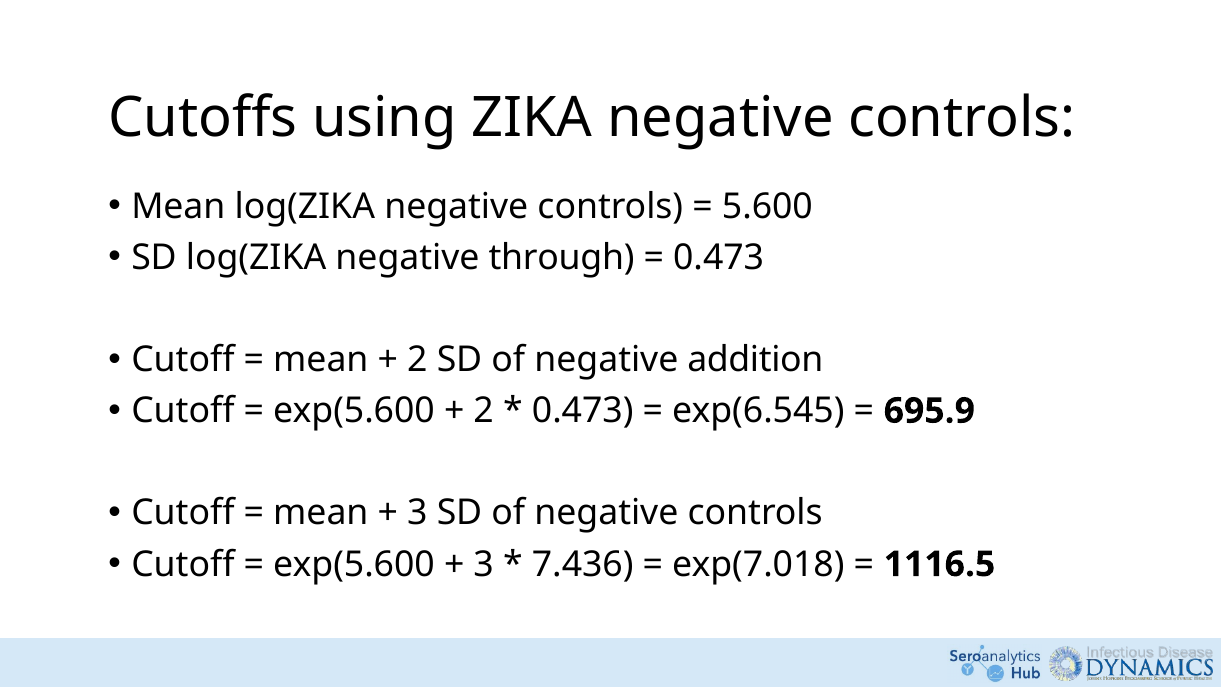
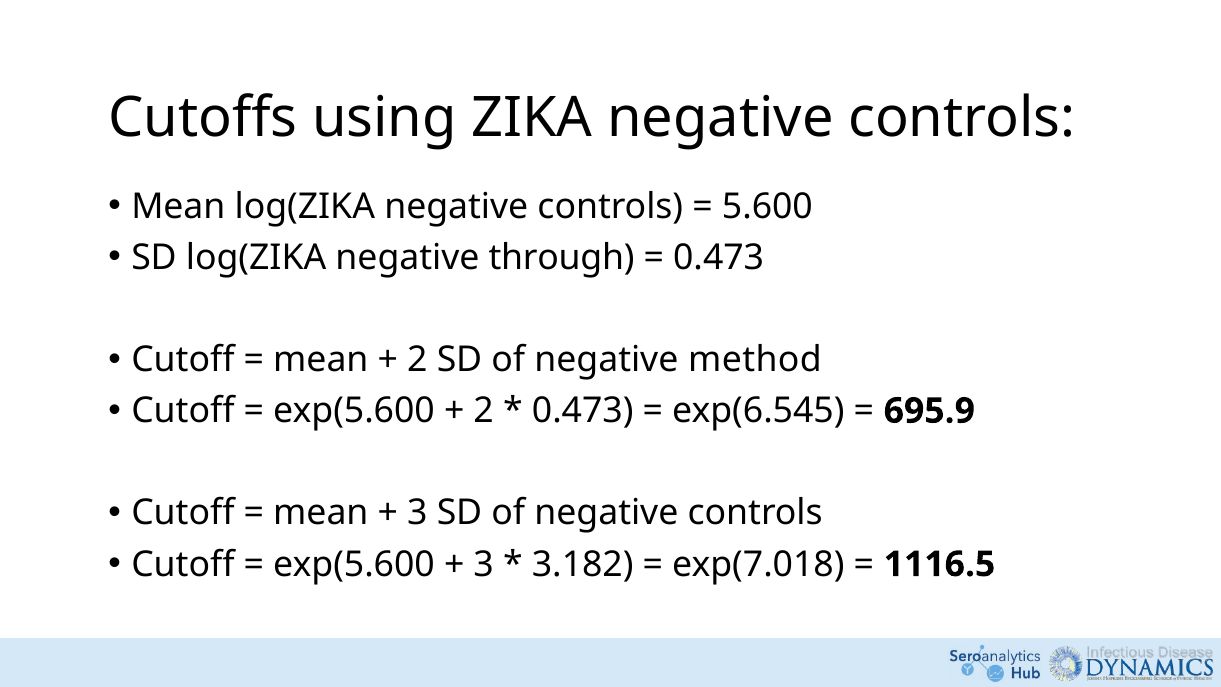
addition: addition -> method (755, 360)
7.436: 7.436 -> 3.182 (583, 564)
